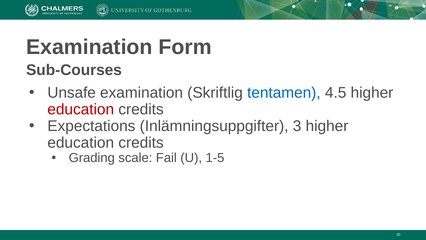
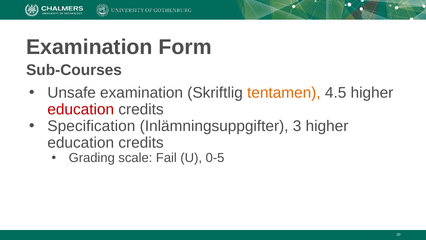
tentamen colour: blue -> orange (284, 93)
Expectations: Expectations -> Specification (91, 126)
1-5: 1-5 -> 0-5 (215, 158)
